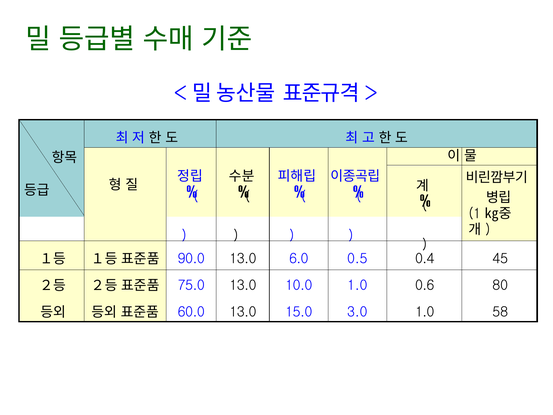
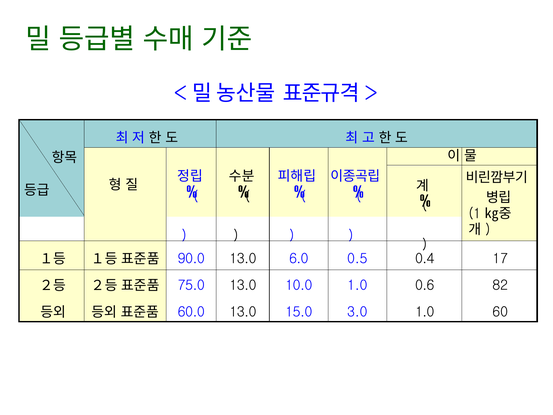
45: 45 -> 17 (500, 259)
80: 80 -> 82 (500, 285)
58: 58 -> 60 (500, 312)
